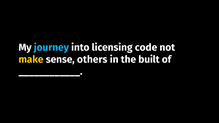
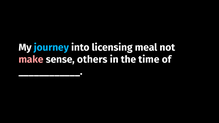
code: code -> meal (146, 47)
make colour: yellow -> pink (31, 60)
built: built -> time (149, 60)
